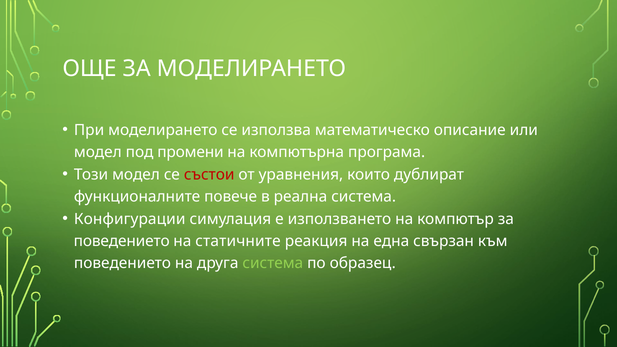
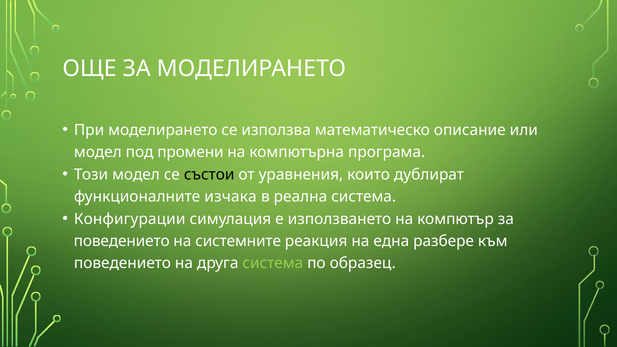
състои colour: red -> black (209, 175)
повече: повече -> изчака (231, 197)
статичните: статичните -> системните (238, 241)
свързан: свързан -> разбере (444, 241)
